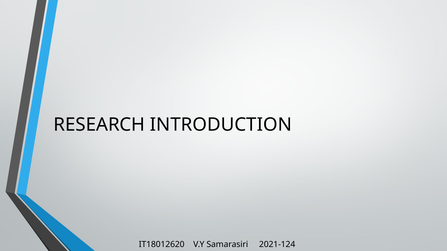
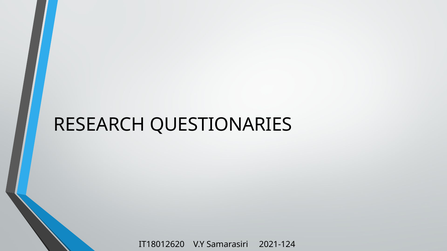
INTRODUCTION: INTRODUCTION -> QUESTIONARIES (221, 125)
